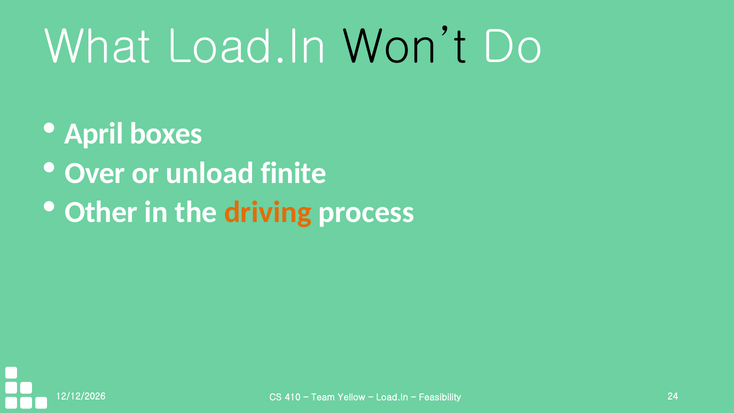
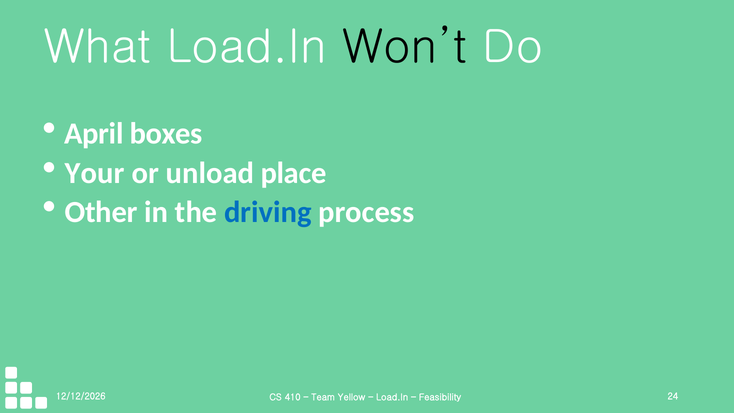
Over: Over -> Your (95, 173)
finite: finite -> place (294, 173)
driving colour: orange -> blue (268, 212)
